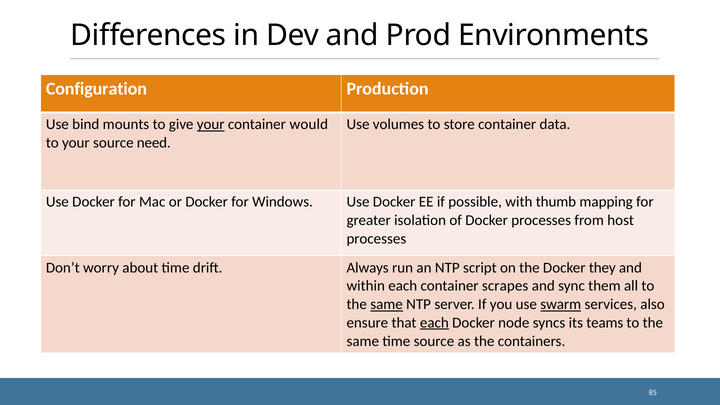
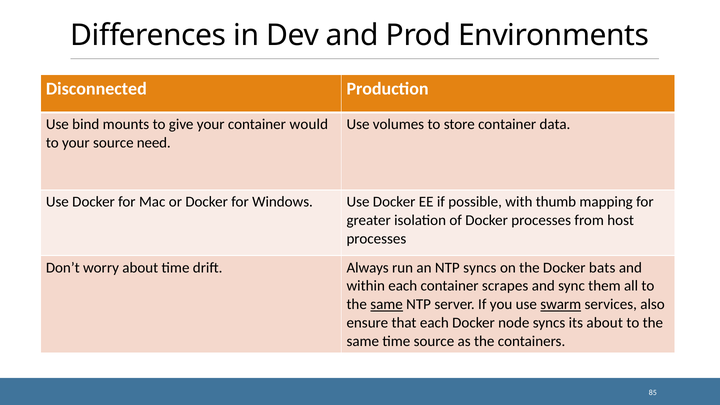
Configuration: Configuration -> Disconnected (96, 89)
your underline: present -> none (211, 124)
NTP script: script -> syncs (480, 268)
they: they -> bats (602, 268)
each underline: present -> none (434, 323)
its teams: teams -> about (605, 323)
